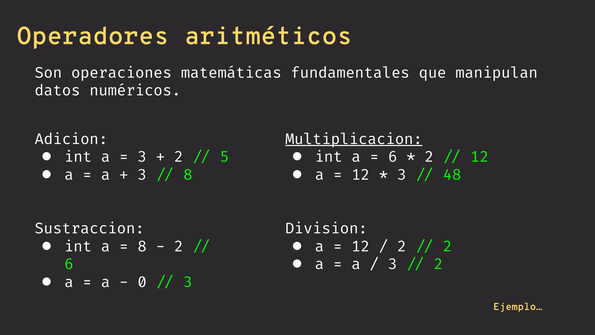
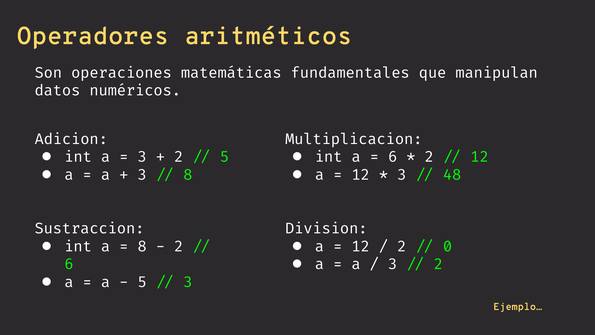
Multiplicacion underline: present -> none (354, 139)
2: 2 -> 0 (448, 246)
0: 0 -> 5 (142, 282)
